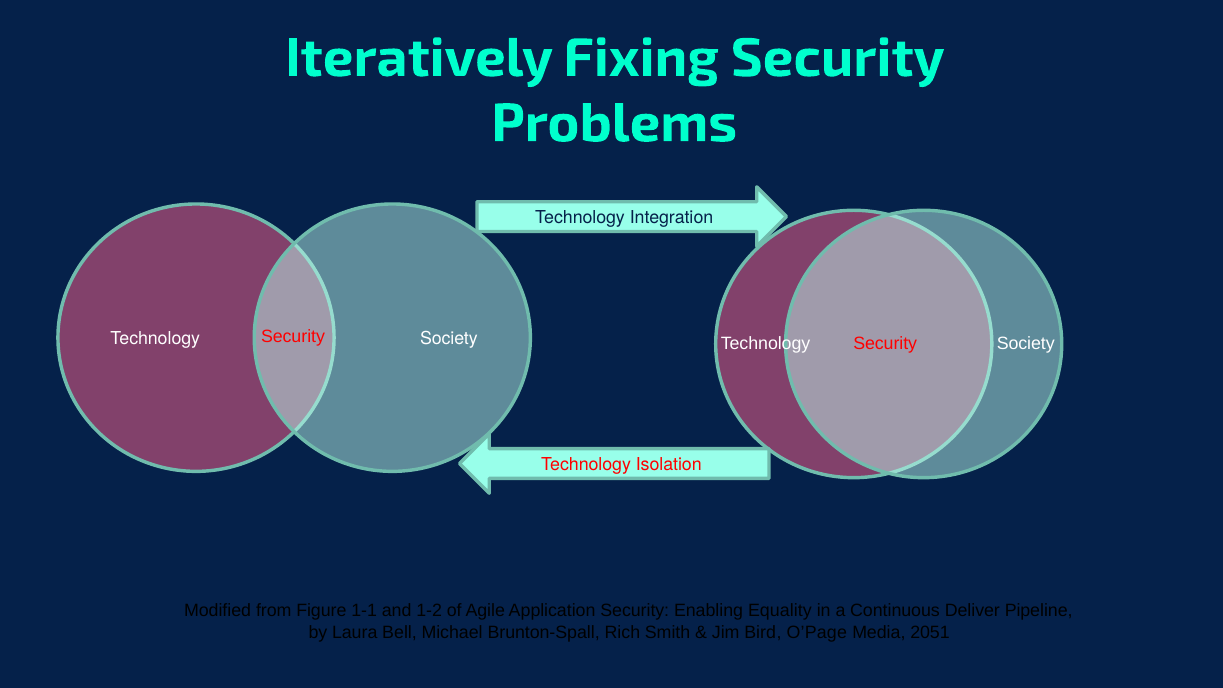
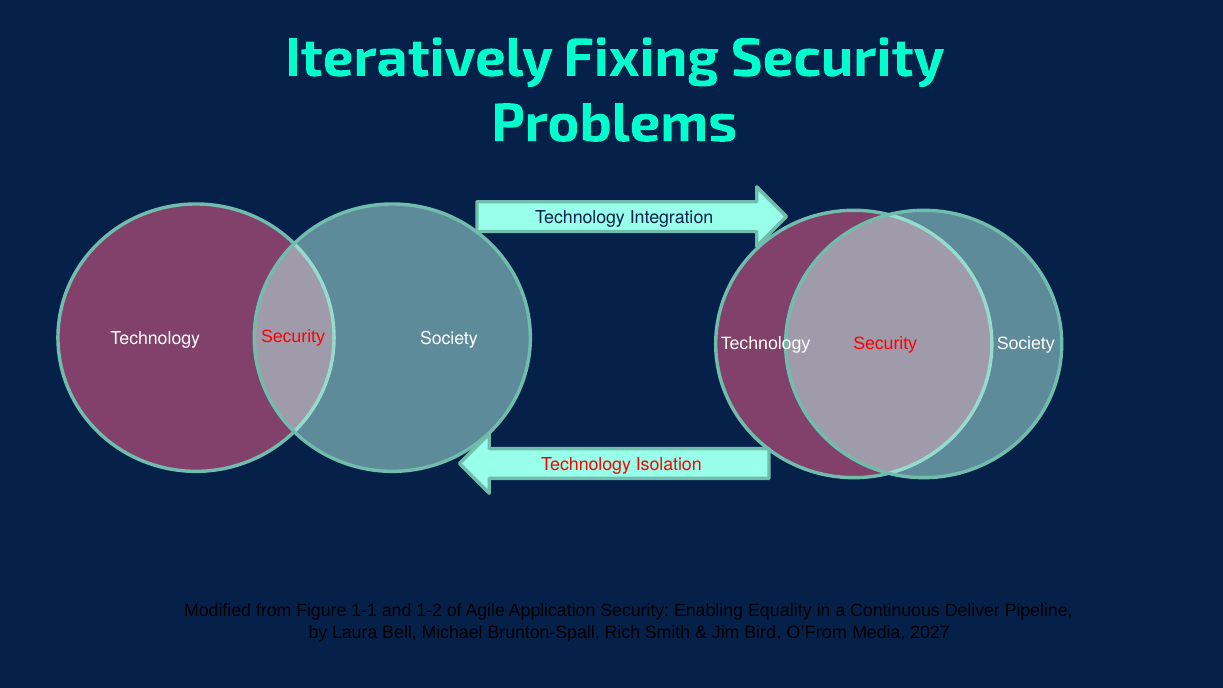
O’Page: O’Page -> O’From (817, 632)
2051: 2051 -> 2027 (930, 632)
